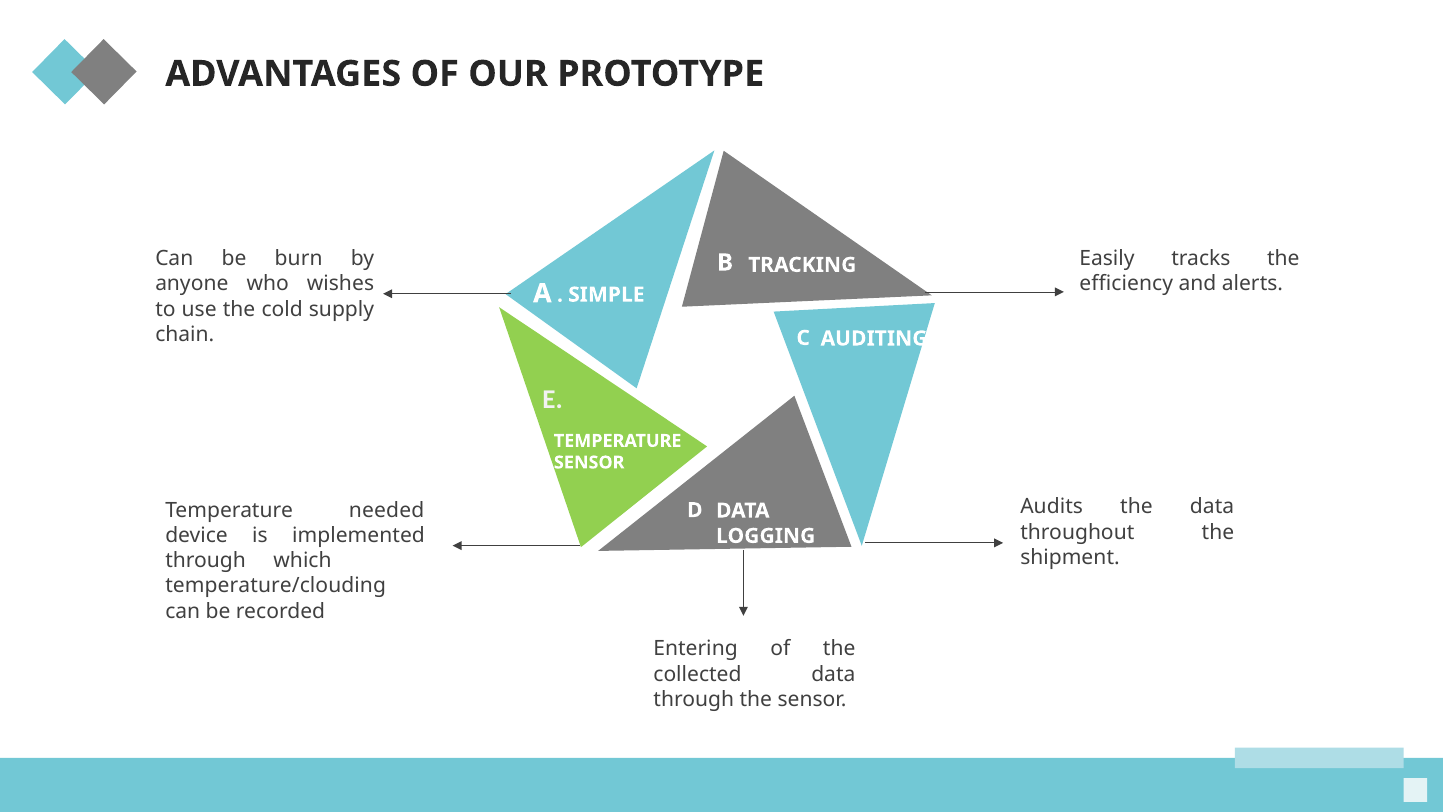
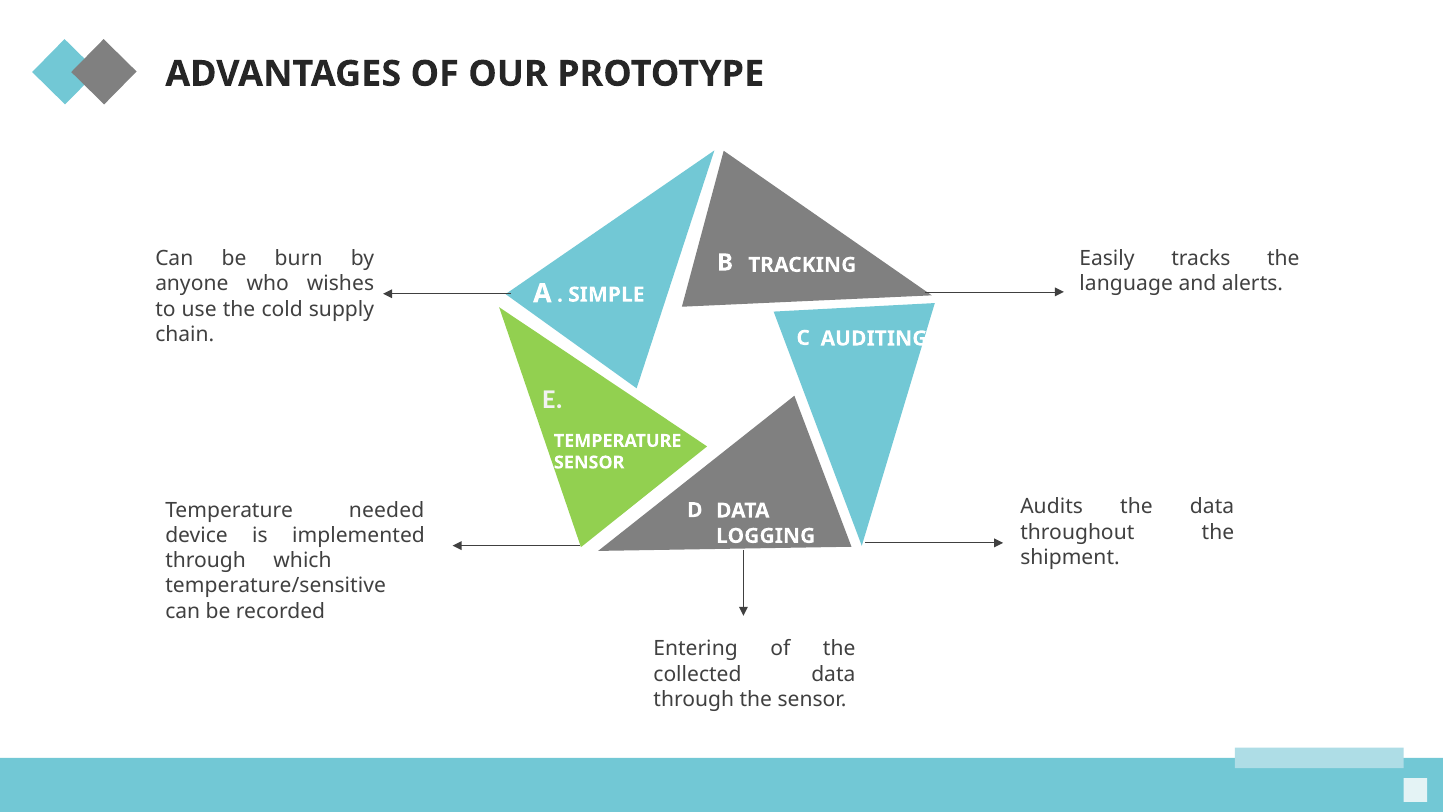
efficiency: efficiency -> language (1126, 284)
temperature/clouding: temperature/clouding -> temperature/sensitive (276, 586)
